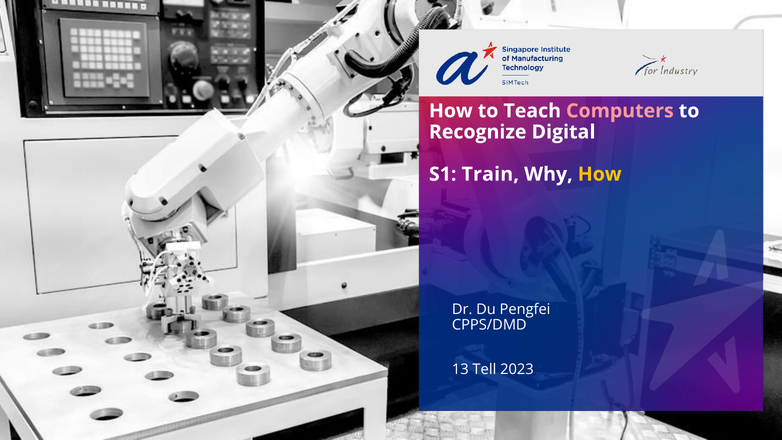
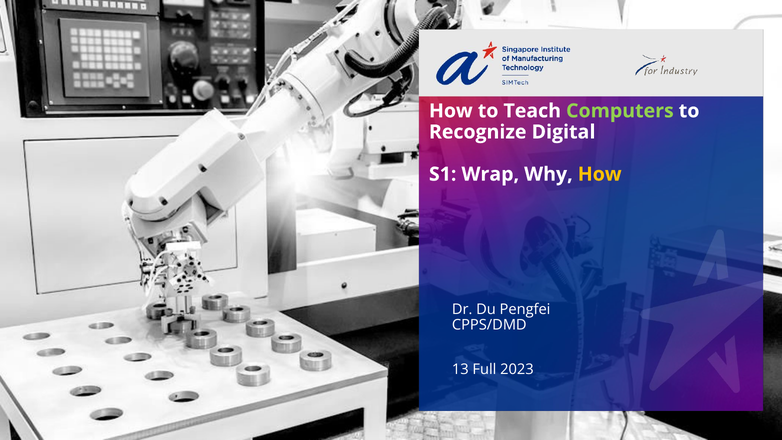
Computers colour: pink -> light green (620, 111)
Train: Train -> Wrap (490, 174)
Tell: Tell -> Full (484, 369)
